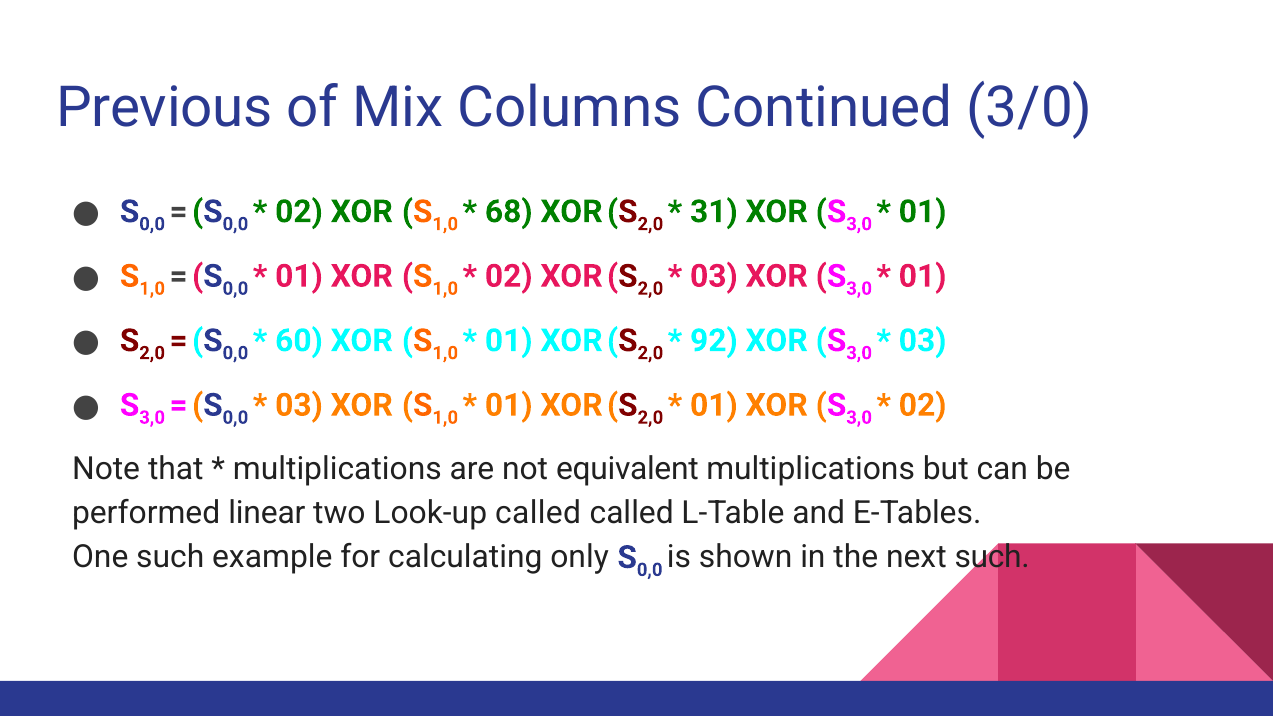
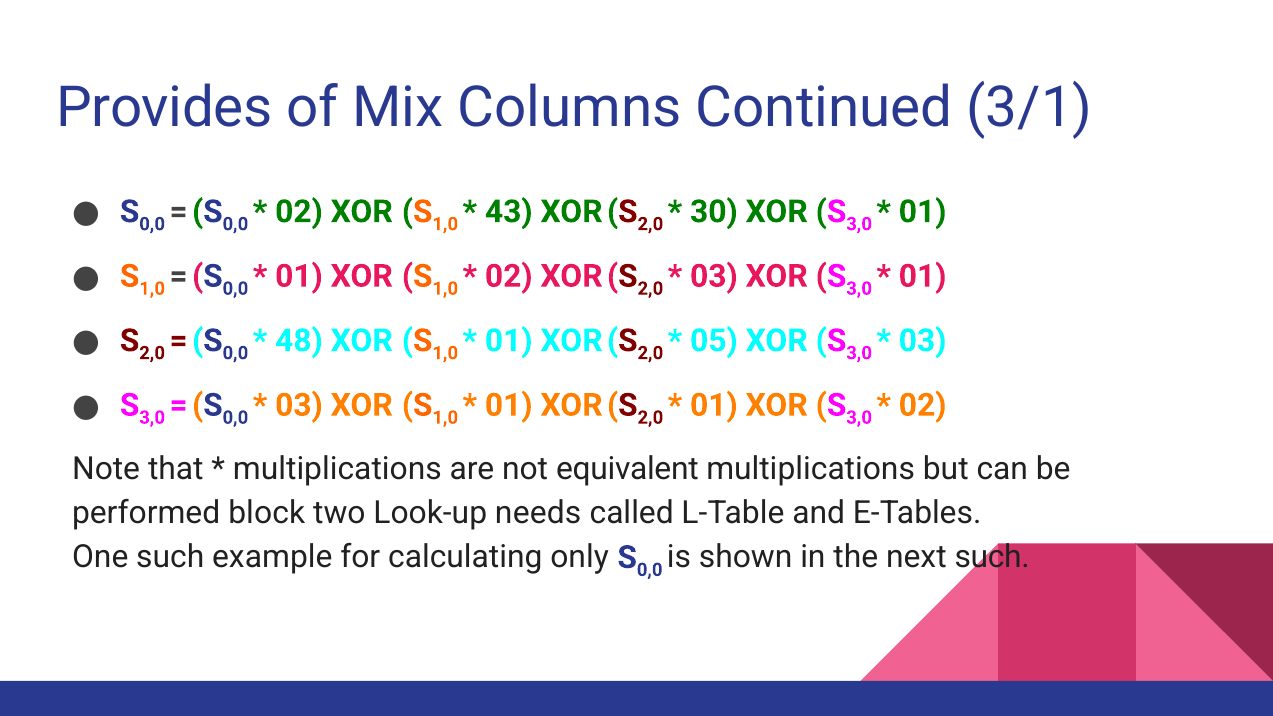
Previous: Previous -> Provides (164, 108)
3/0: 3/0 -> 3/1 (1030, 108)
68: 68 -> 43 (509, 212)
31: 31 -> 30 (714, 212)
60: 60 -> 48 (299, 341)
92: 92 -> 05 (714, 341)
linear: linear -> block (267, 513)
Look-up called: called -> needs (538, 513)
